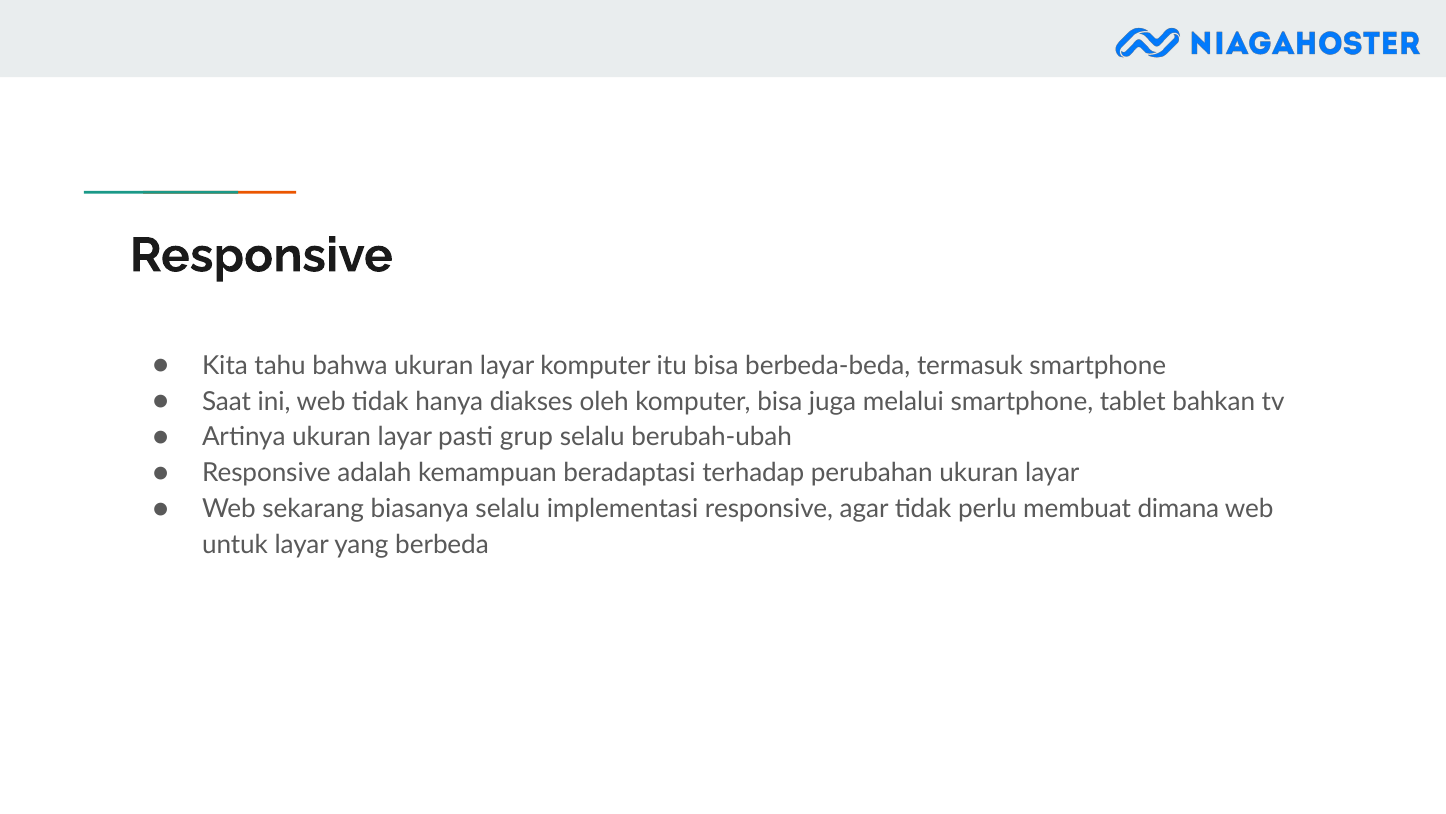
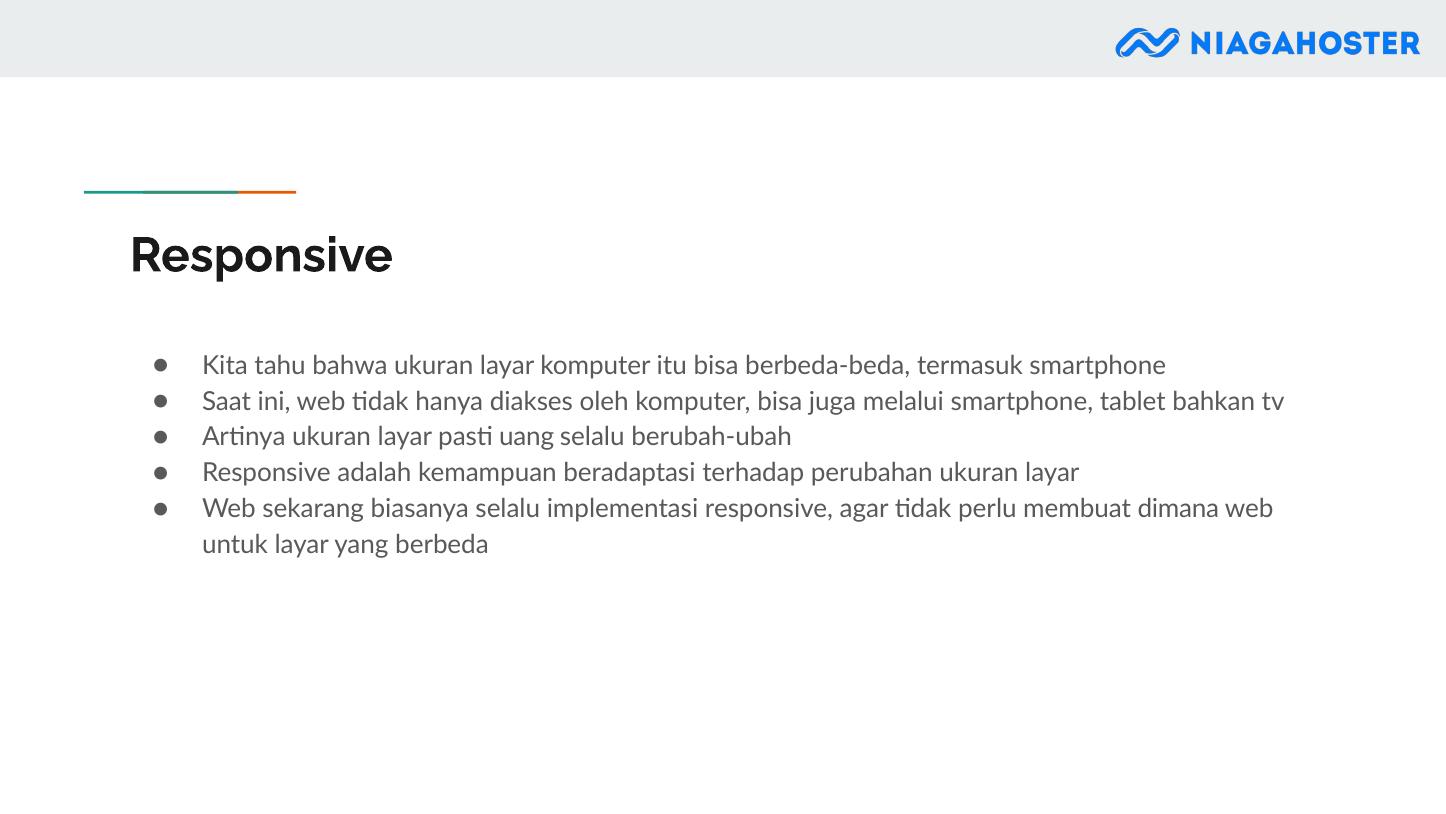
grup: grup -> uang (527, 437)
